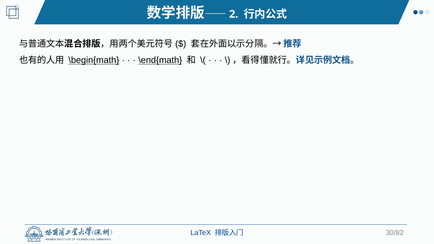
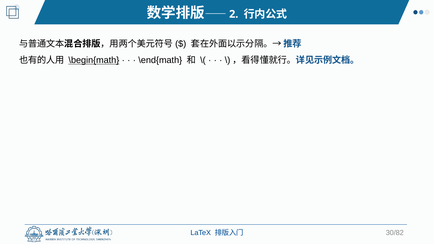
\end{math underline: present -> none (160, 60)
